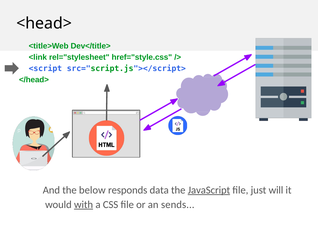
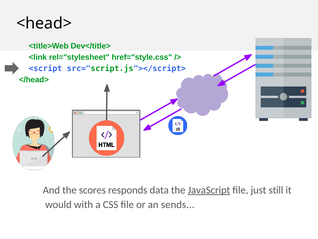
below: below -> scores (92, 190)
will: will -> still (276, 190)
with underline: present -> none (84, 204)
